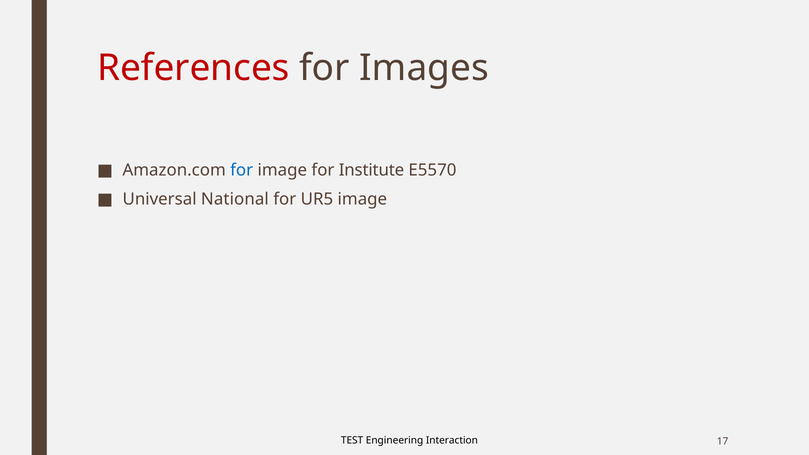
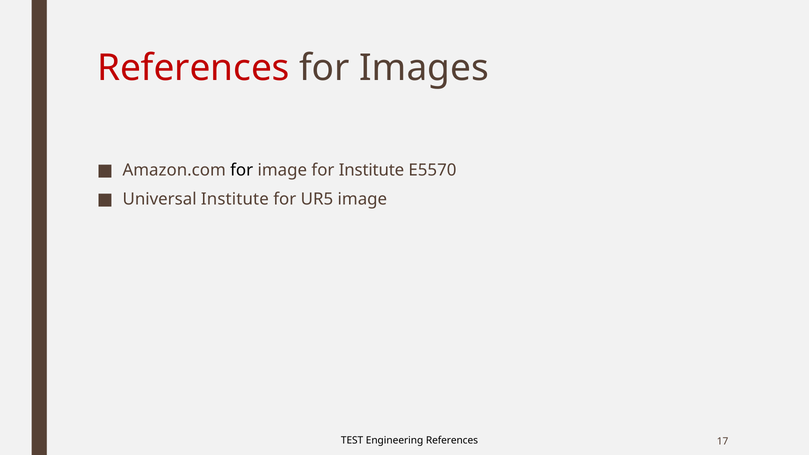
for colour: blue -> black (242, 170)
Universal National: National -> Institute (235, 199)
Engineering Interaction: Interaction -> References (452, 440)
